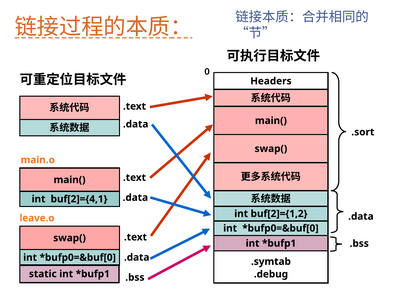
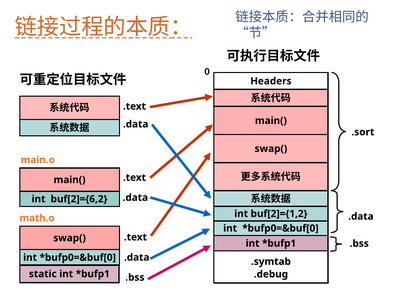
buf[2]={4,1: buf[2]={4,1 -> buf[2]={6,2 (79, 199)
leave.o: leave.o -> math.o (37, 218)
